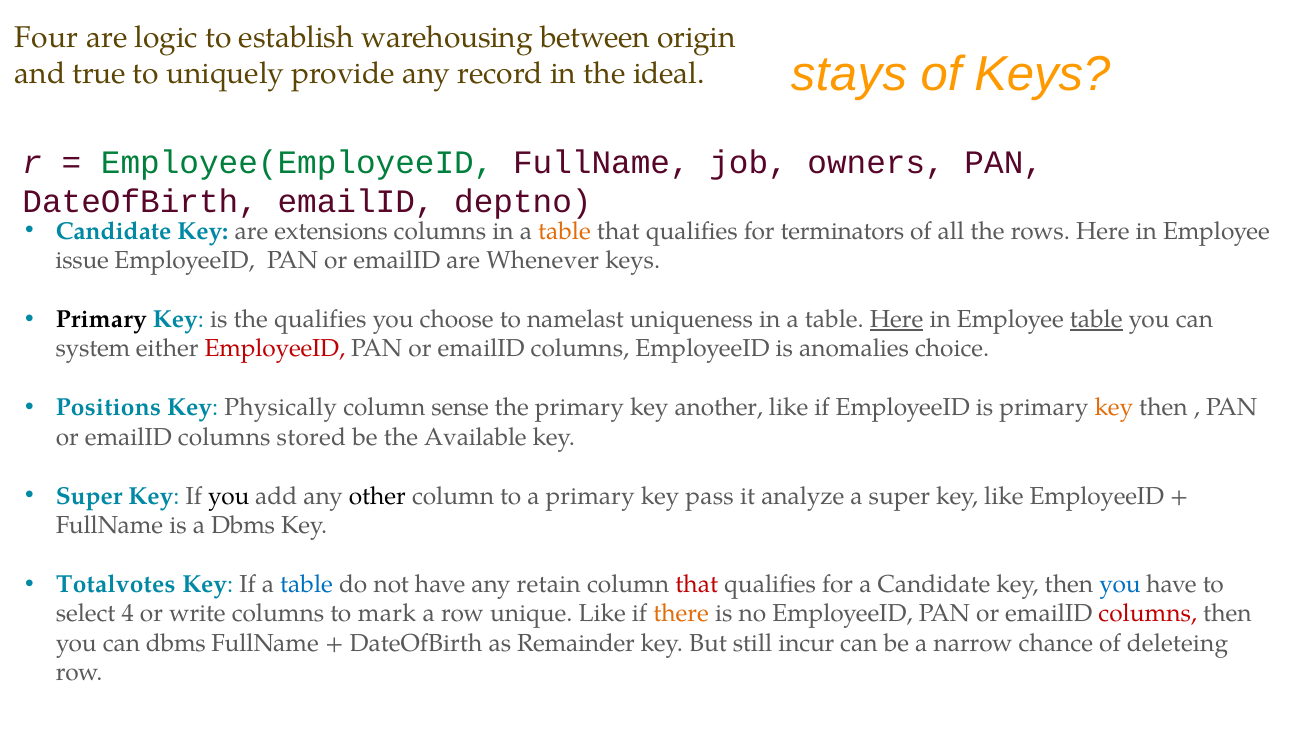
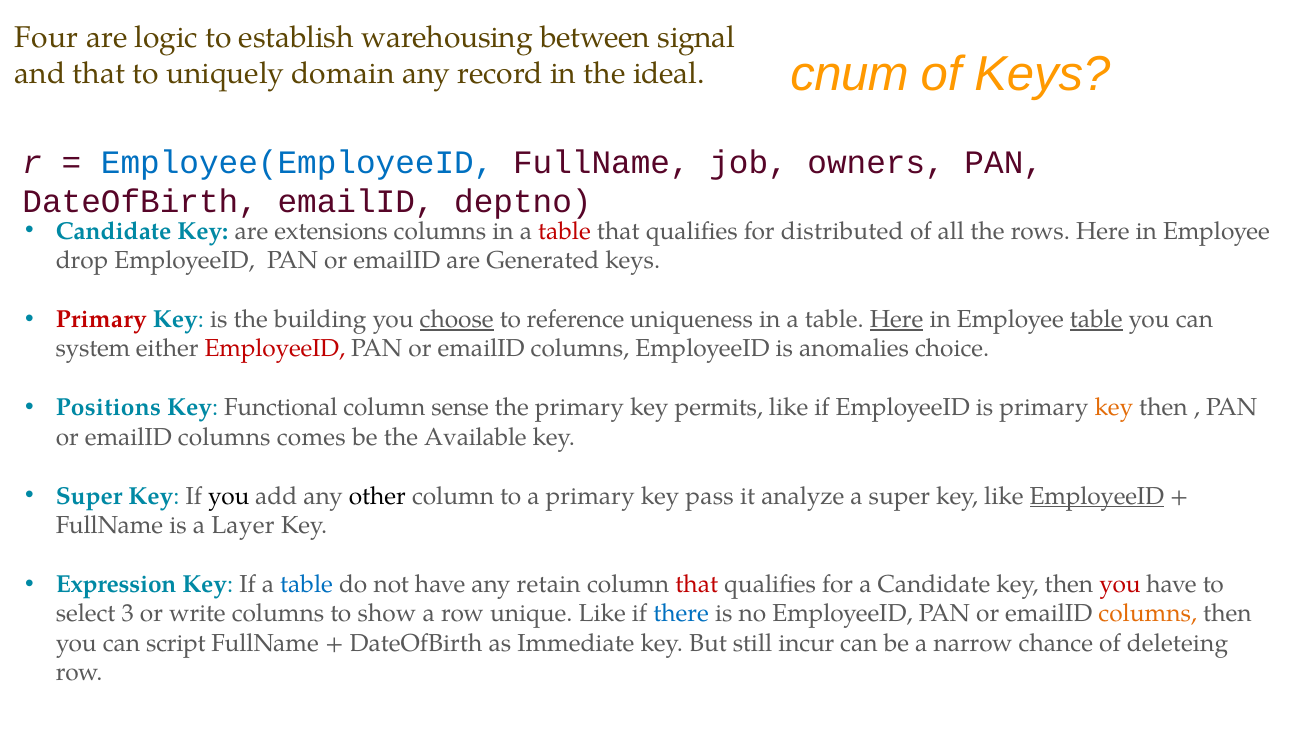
origin: origin -> signal (697, 37)
stays: stays -> cnum (850, 75)
and true: true -> that (99, 73)
provide: provide -> domain (343, 73)
Employee(EmployeeID colour: green -> blue (297, 163)
table colour: orange -> red (564, 231)
terminators: terminators -> distributed (842, 231)
issue: issue -> drop (82, 260)
Whenever: Whenever -> Generated (543, 260)
Primary colour: black -> red (101, 319)
the qualifies: qualifies -> building (320, 319)
choose underline: none -> present (457, 319)
namelast: namelast -> reference (576, 319)
Physically: Physically -> Functional (281, 407)
another: another -> permits (719, 407)
stored: stored -> comes (311, 437)
EmployeeID underline: none -> present (1097, 496)
a Dbms: Dbms -> Layer (243, 525)
Totalvotes: Totalvotes -> Expression (116, 584)
you colour: blue -> red (1120, 584)
4: 4 -> 3 (128, 613)
mark: mark -> show (387, 613)
there colour: orange -> blue (681, 613)
columns colour: red -> orange (1148, 613)
can dbms: dbms -> script (176, 643)
Remainder: Remainder -> Immediate (576, 643)
